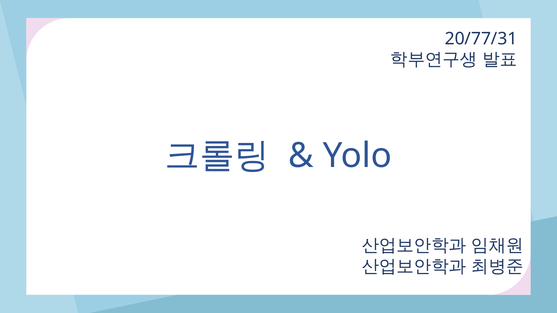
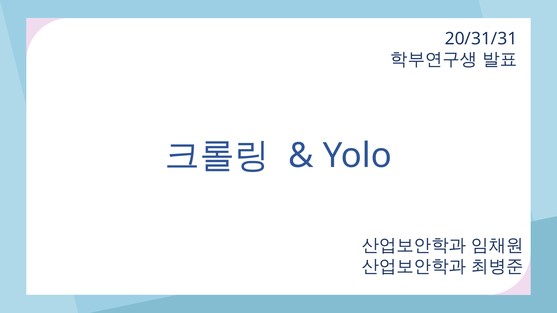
20/77/31: 20/77/31 -> 20/31/31 (481, 39)
